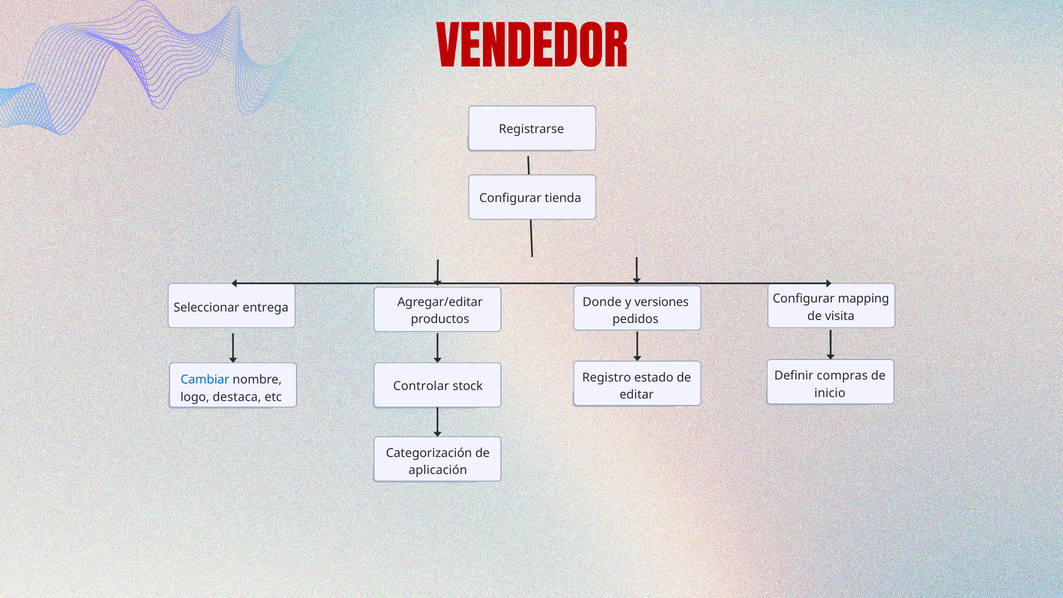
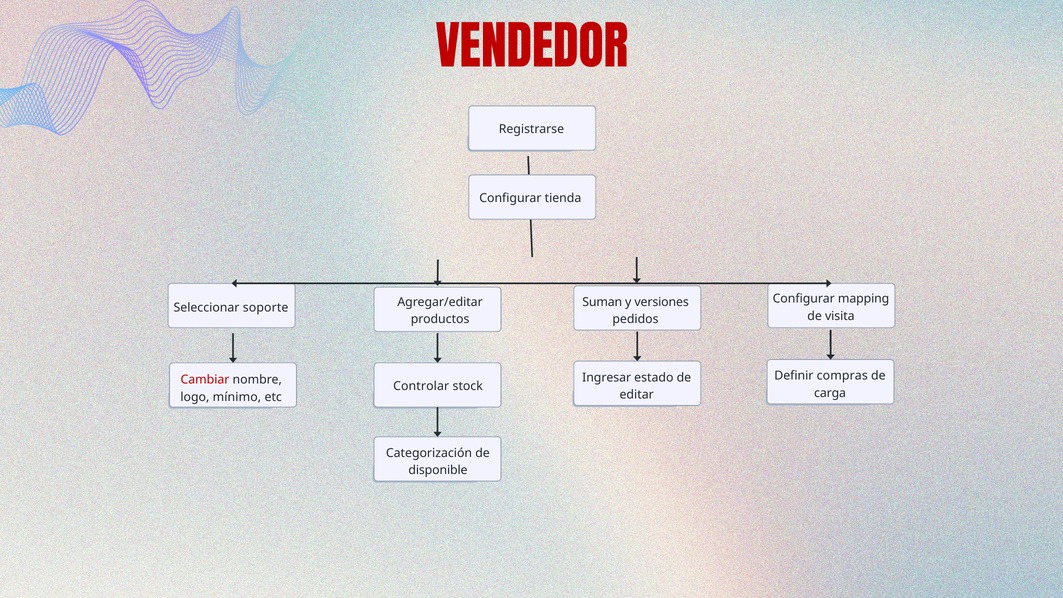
Donde: Donde -> Suman (602, 302)
entrega: entrega -> soporte (266, 307)
Registro: Registro -> Ingresar (607, 377)
Cambiar colour: blue -> red (205, 380)
inicio: inicio -> carga (830, 393)
destaca: destaca -> mínimo (237, 397)
aplicación: aplicación -> disponible (438, 470)
